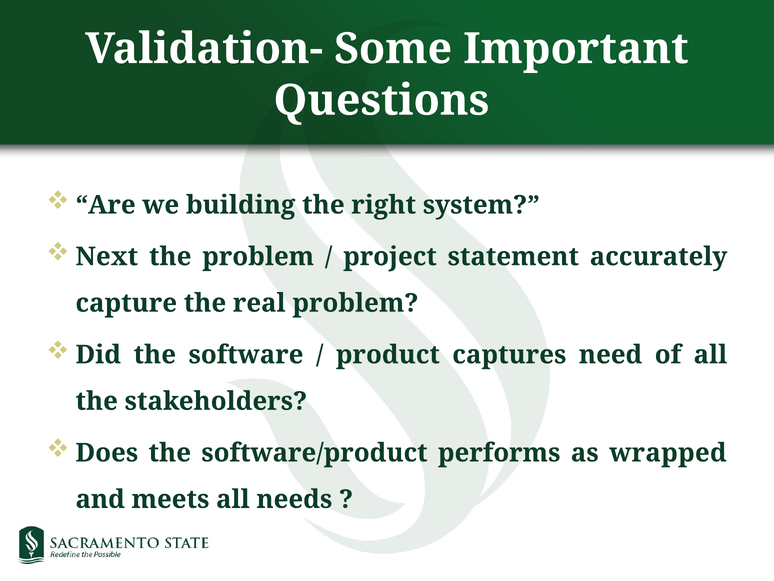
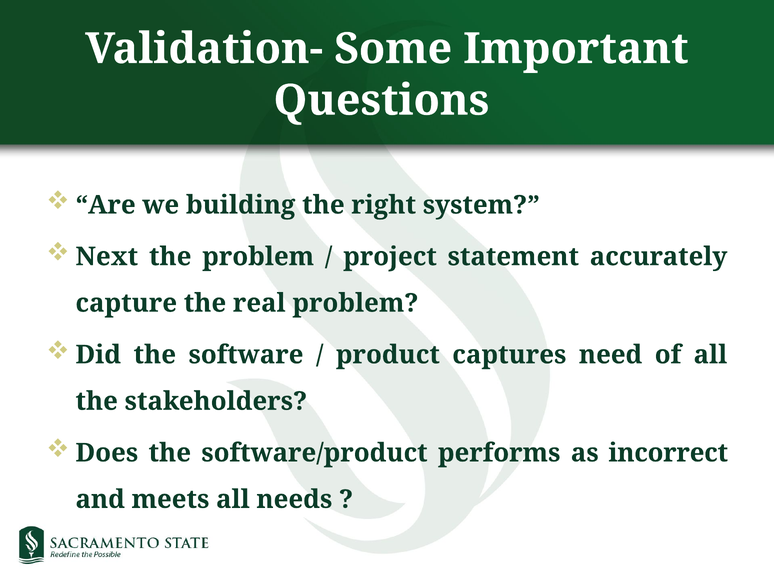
wrapped: wrapped -> incorrect (668, 453)
